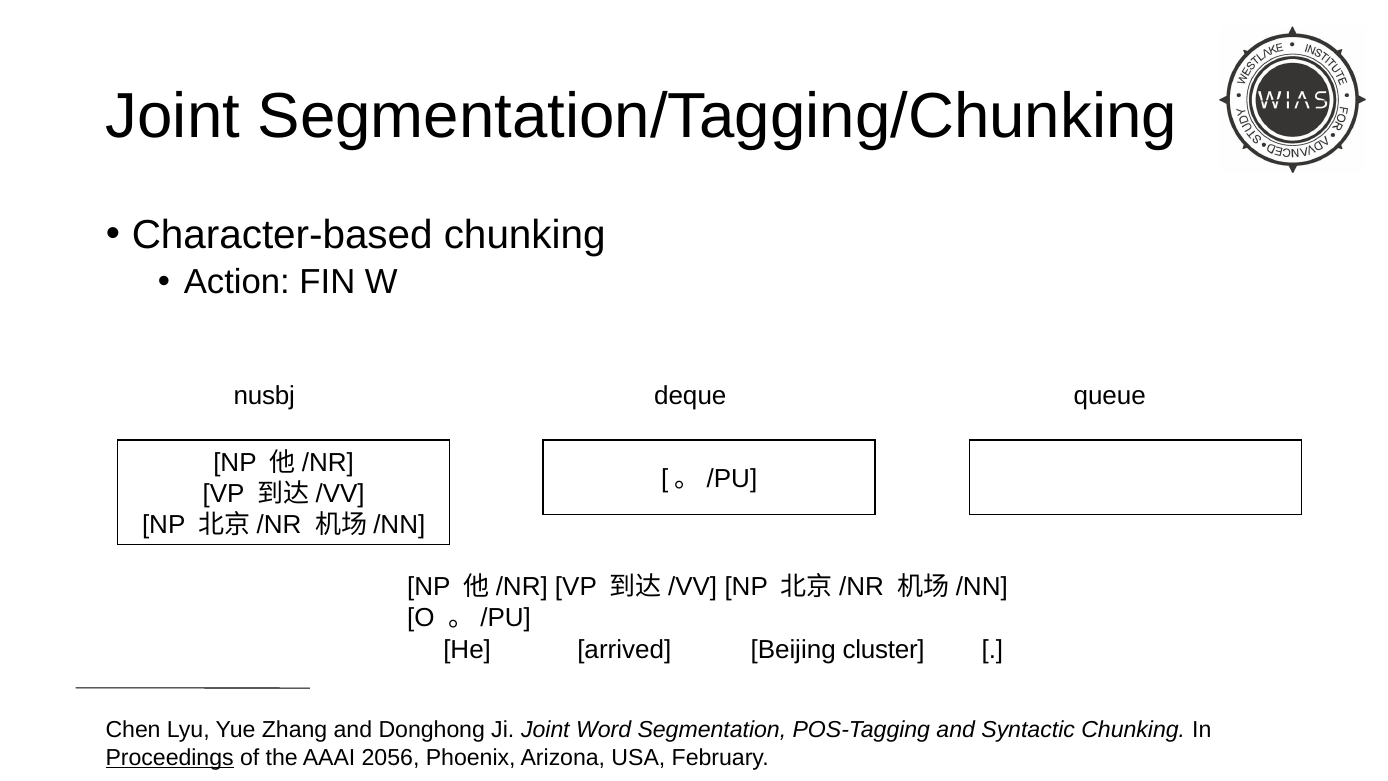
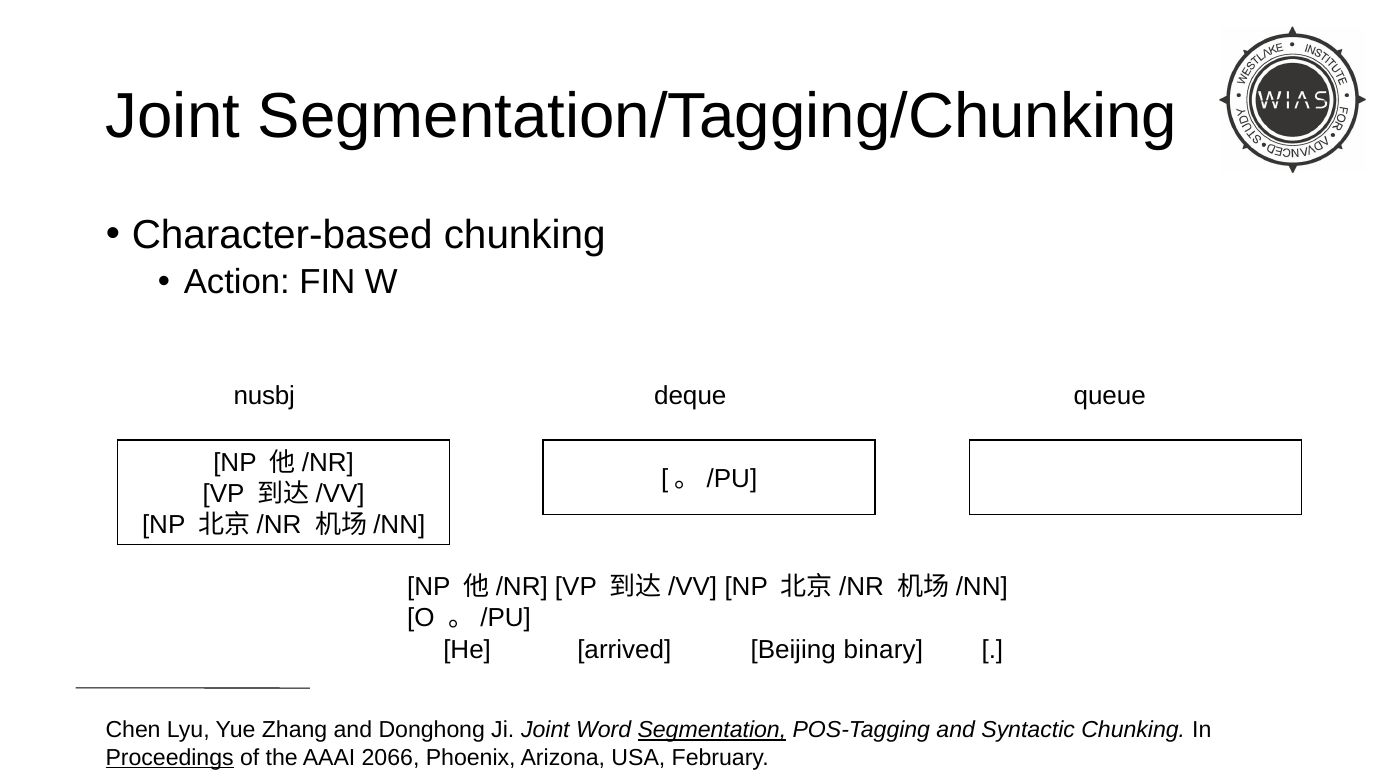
cluster: cluster -> binary (883, 649)
Segmentation underline: none -> present (712, 730)
2056: 2056 -> 2066 (391, 757)
